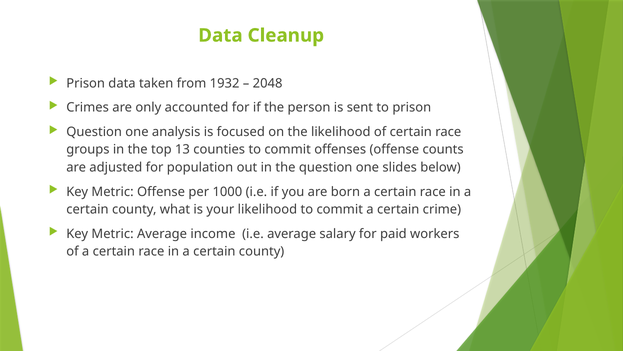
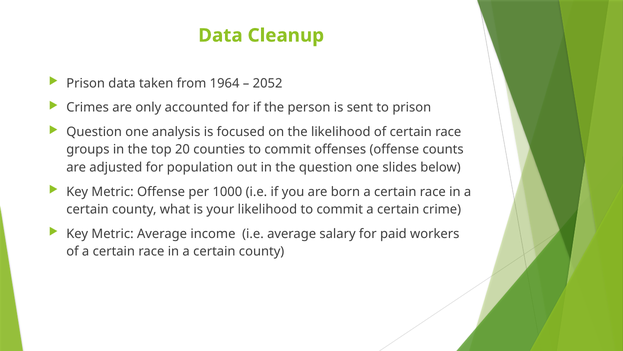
1932: 1932 -> 1964 (225, 83)
2048: 2048 -> 2052 (268, 83)
13: 13 -> 20 (182, 149)
